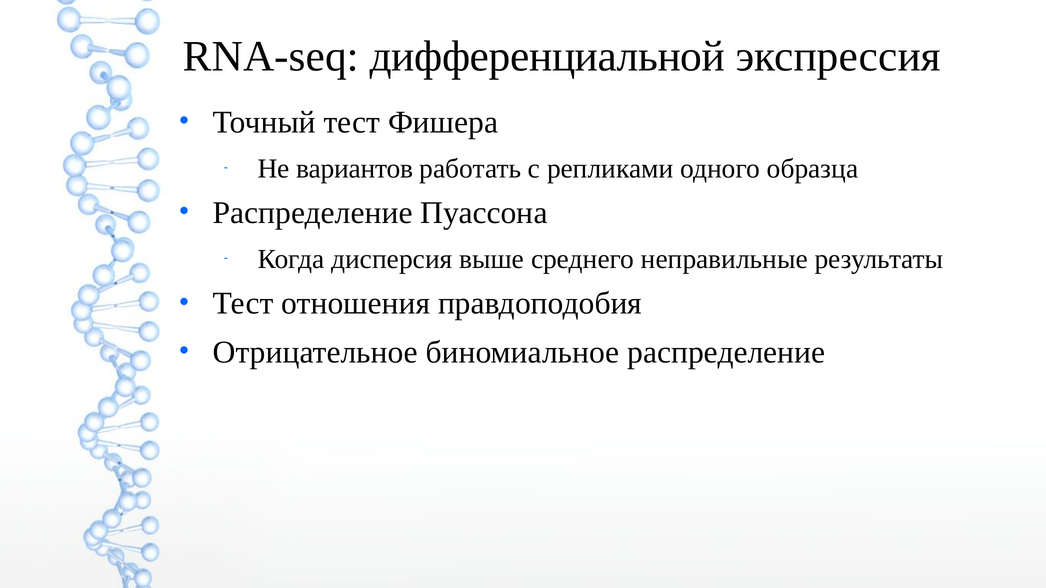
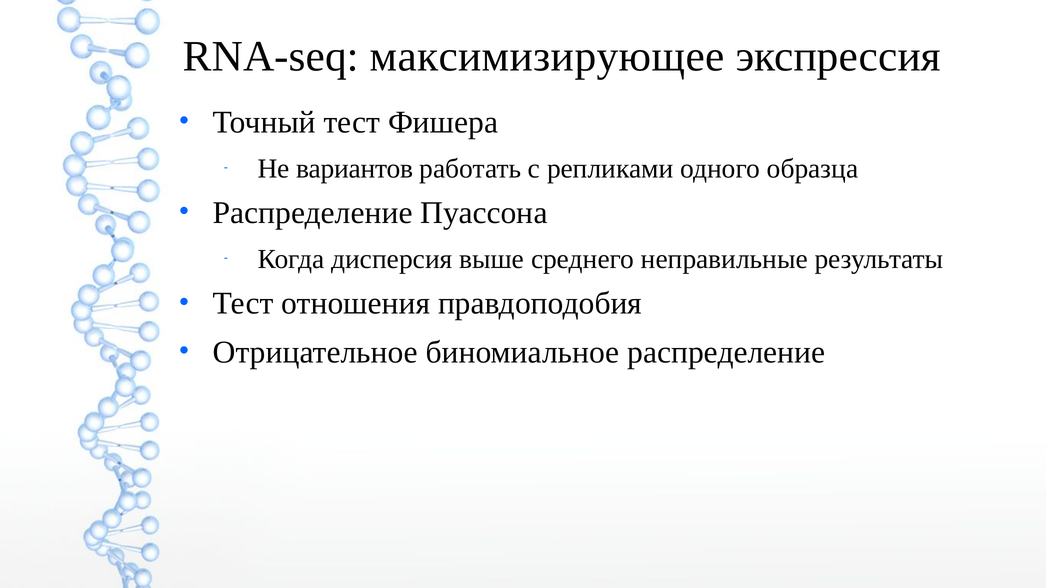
дифференциальной: дифференциальной -> максимизирующее (547, 56)
